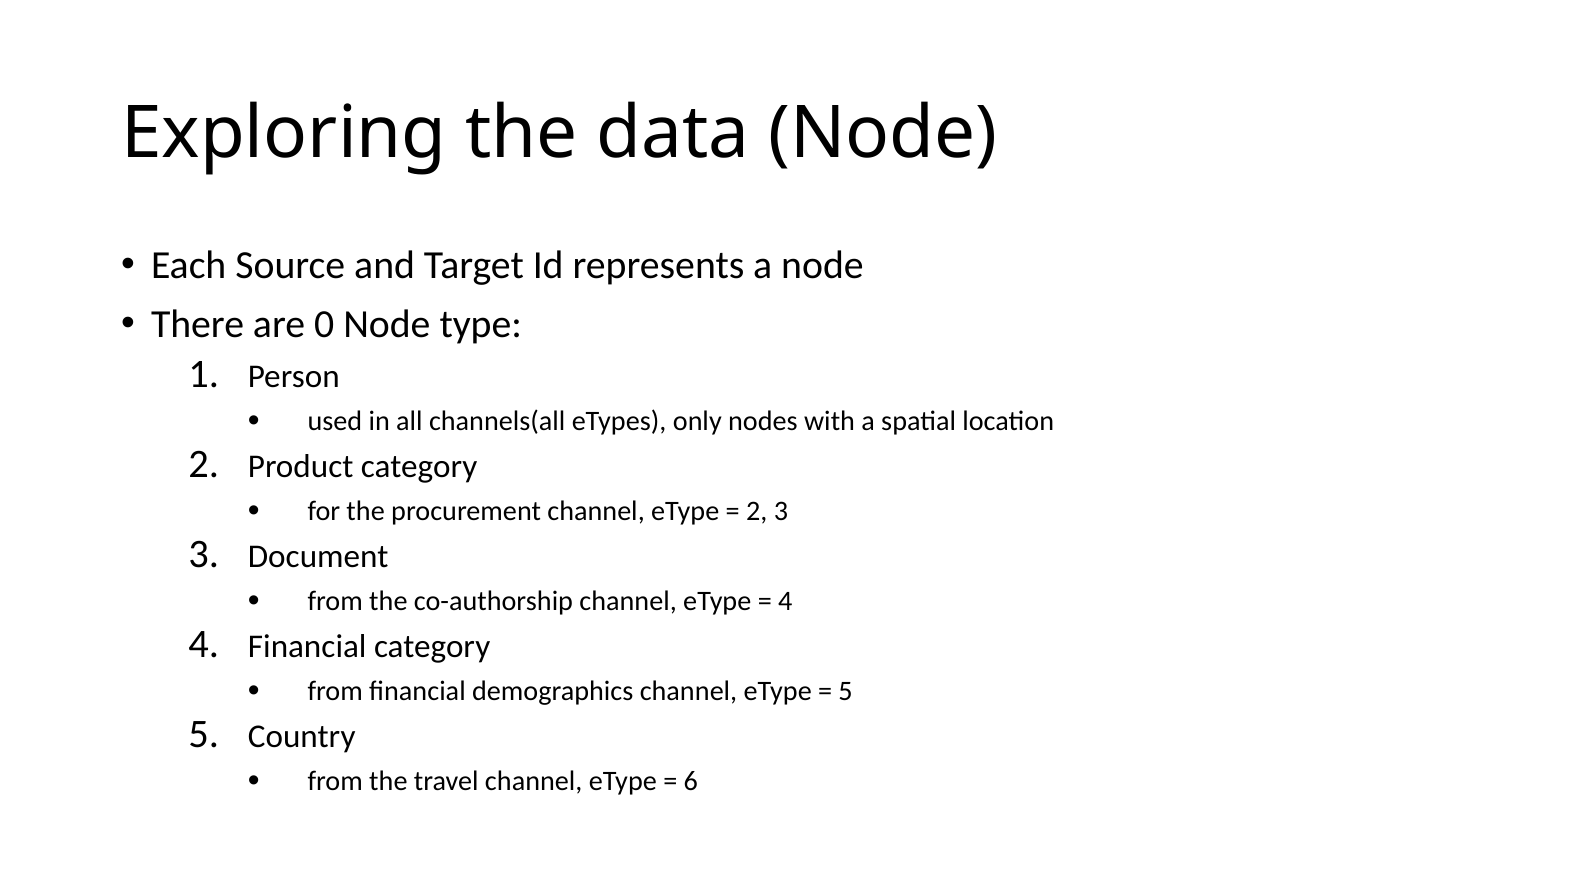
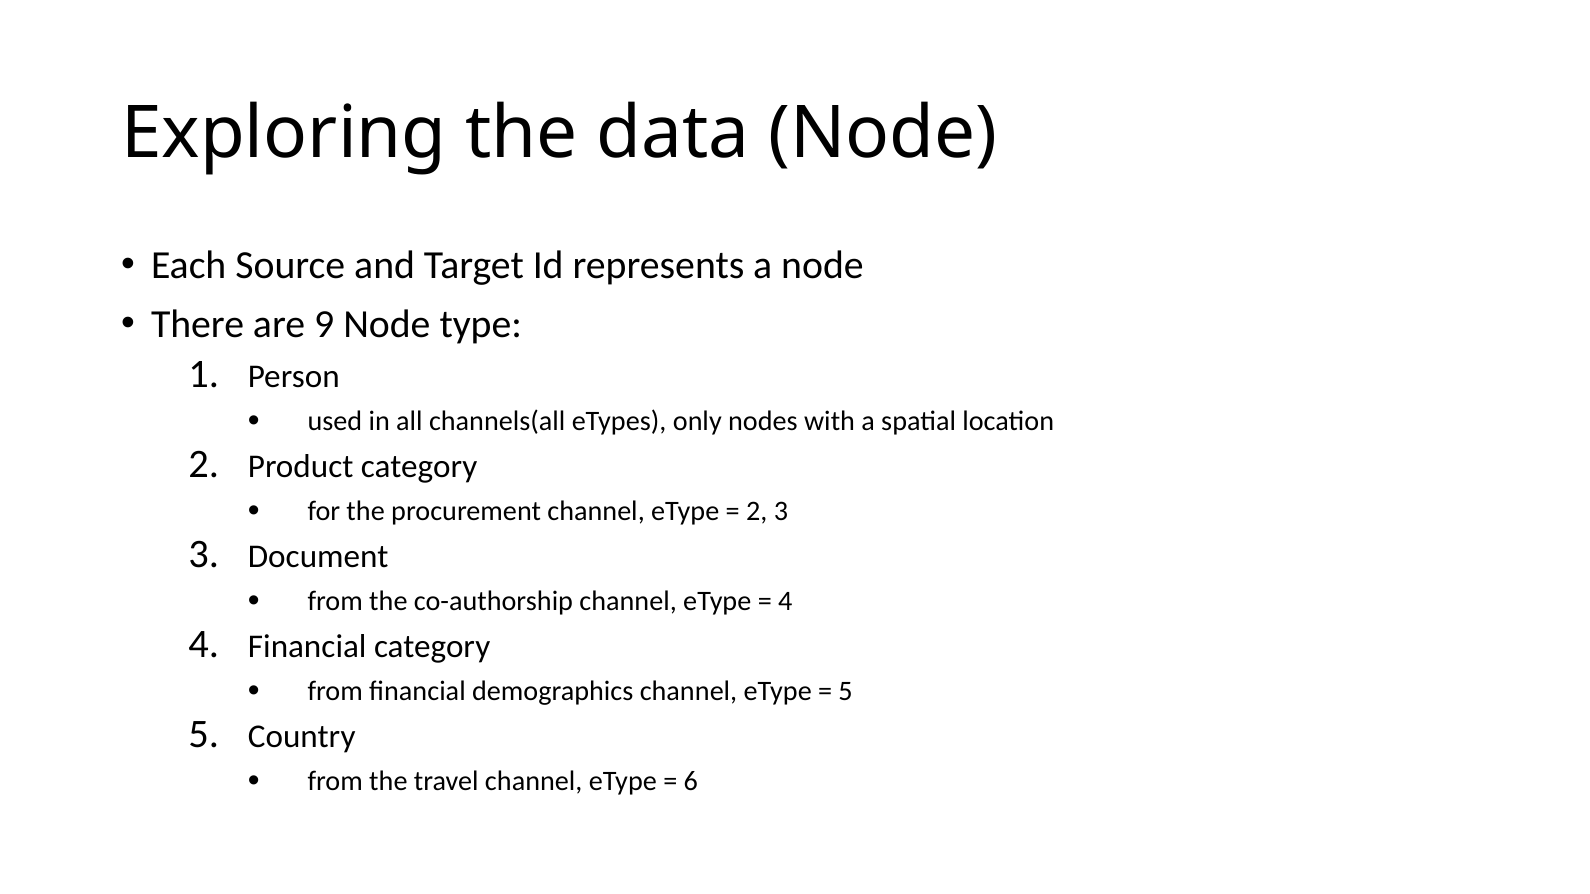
0: 0 -> 9 (324, 325)
